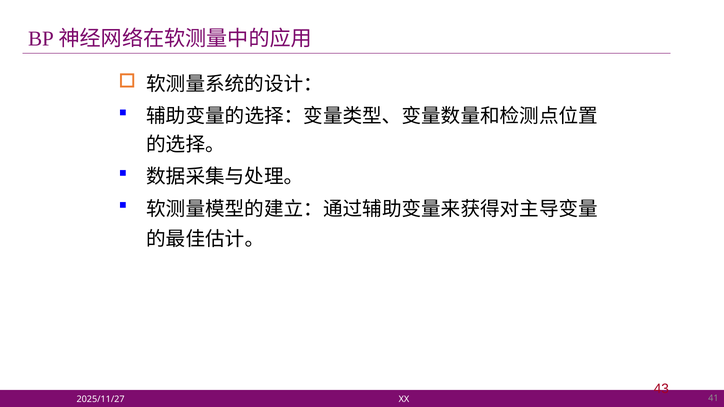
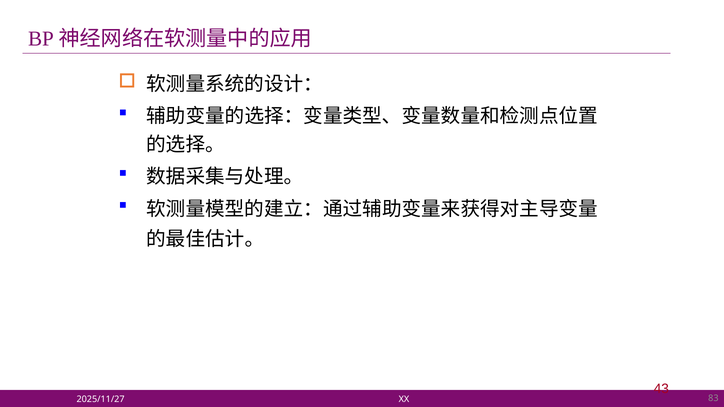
41: 41 -> 83 (713, 399)
